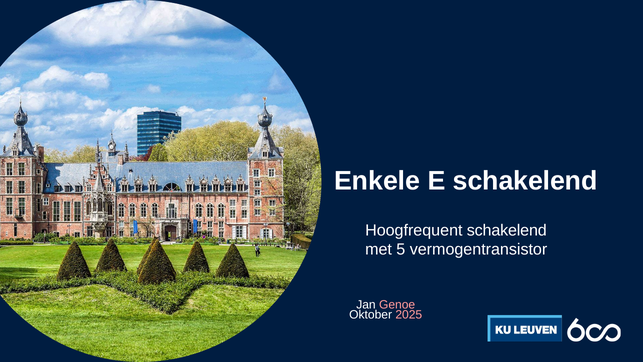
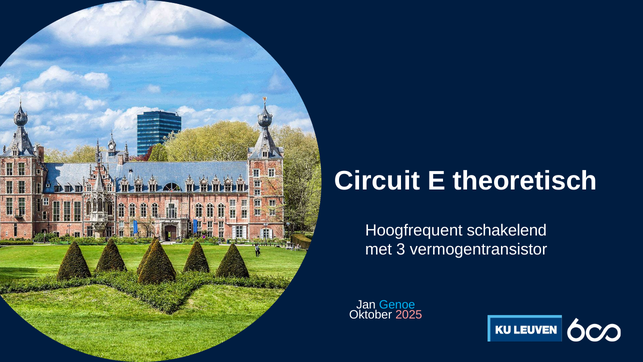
Enkele: Enkele -> Circuit (377, 181)
E schakelend: schakelend -> theoretisch (525, 181)
5: 5 -> 3 (401, 249)
Genoe colour: pink -> light blue (397, 305)
